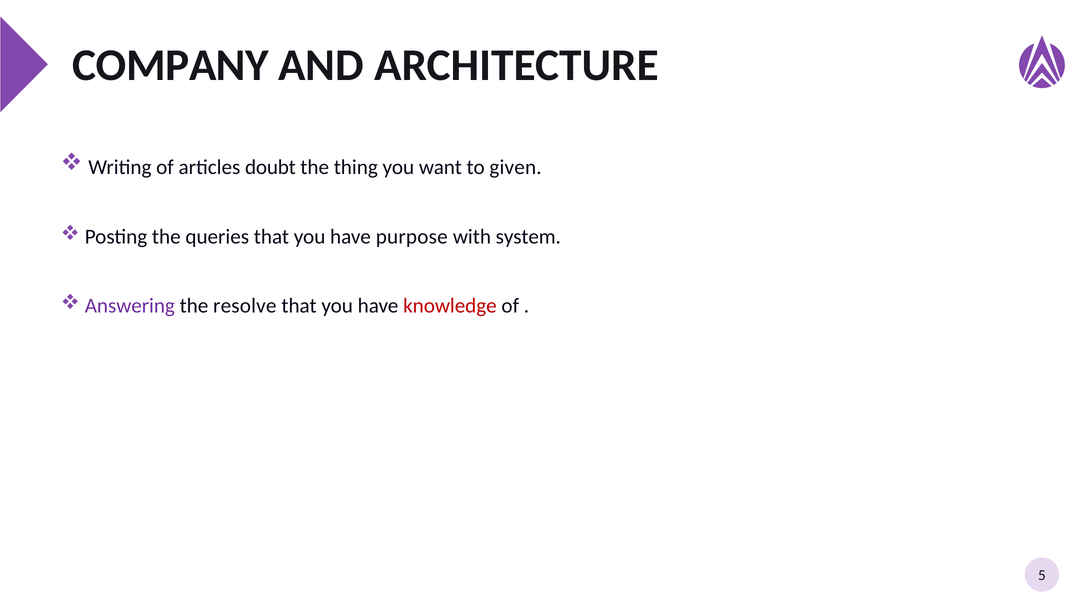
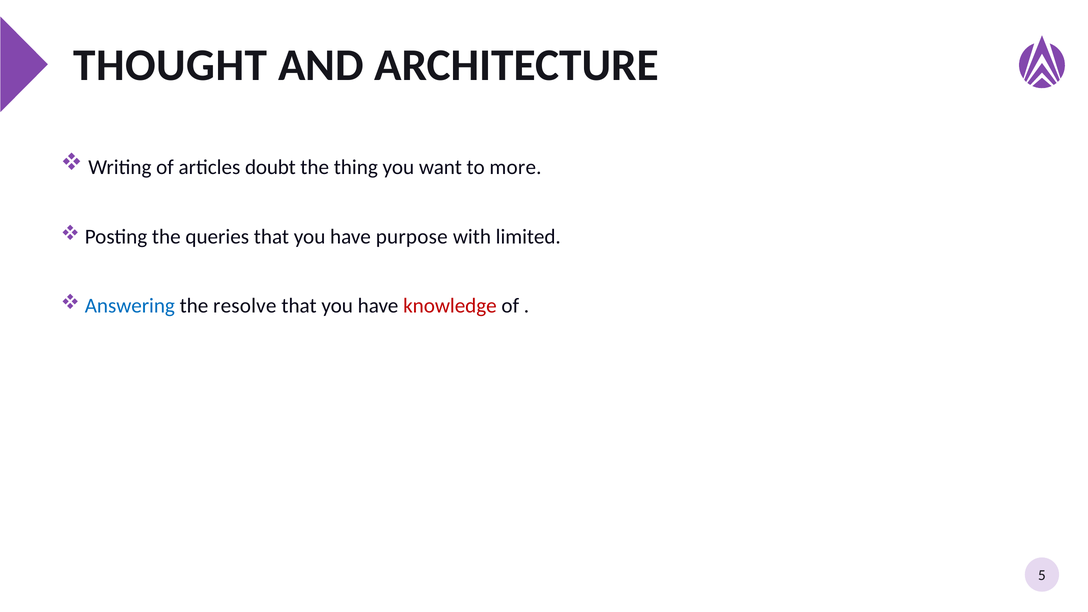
COMPANY: COMPANY -> THOUGHT (170, 65)
given: given -> more (516, 167)
system: system -> limited (528, 237)
Answering colour: purple -> blue (130, 306)
